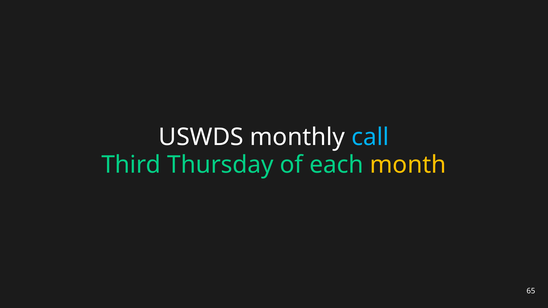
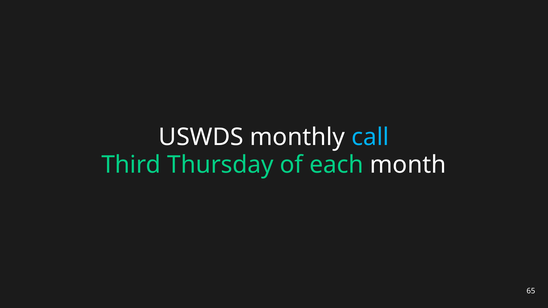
month colour: yellow -> white (408, 165)
